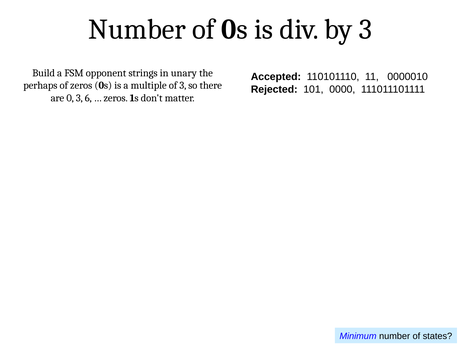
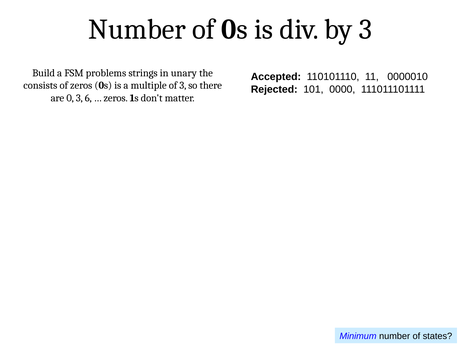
opponent: opponent -> problems (106, 73)
perhaps: perhaps -> consists (40, 86)
